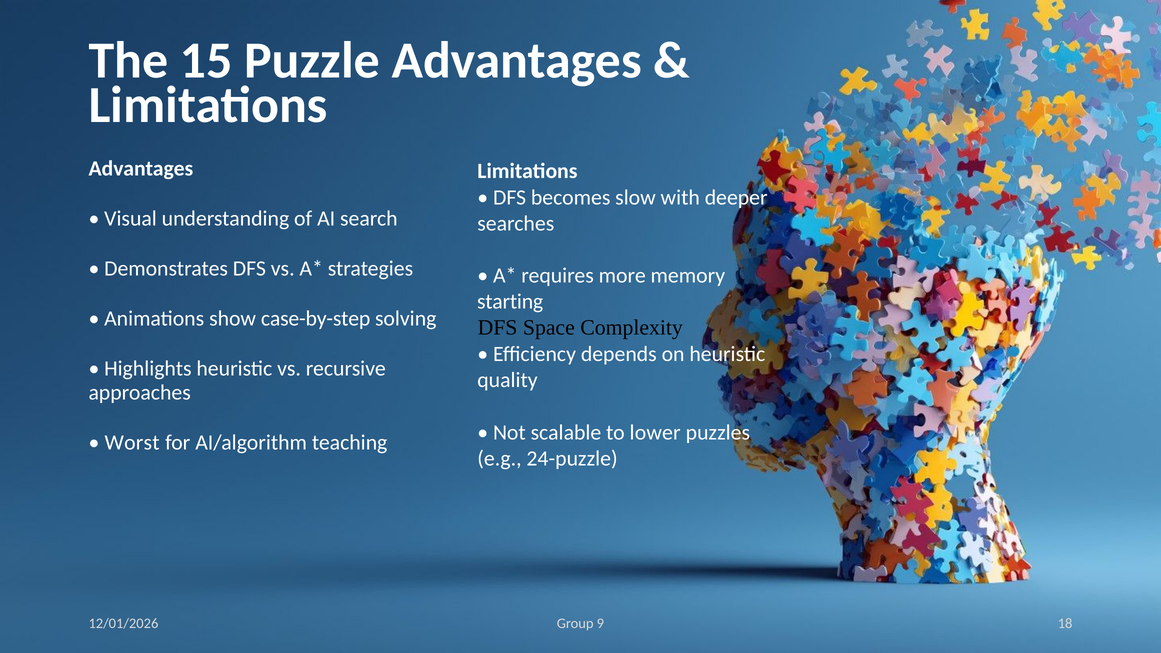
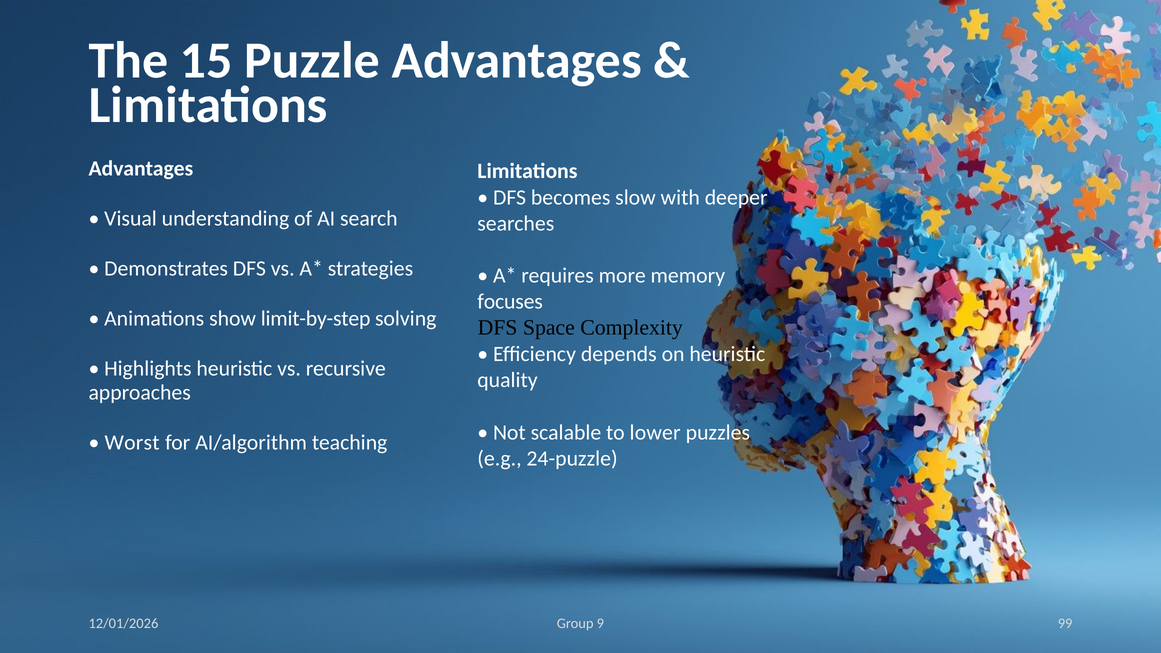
starting: starting -> focuses (510, 302)
case-by-step: case-by-step -> limit-by-step (316, 319)
18: 18 -> 99 (1065, 624)
